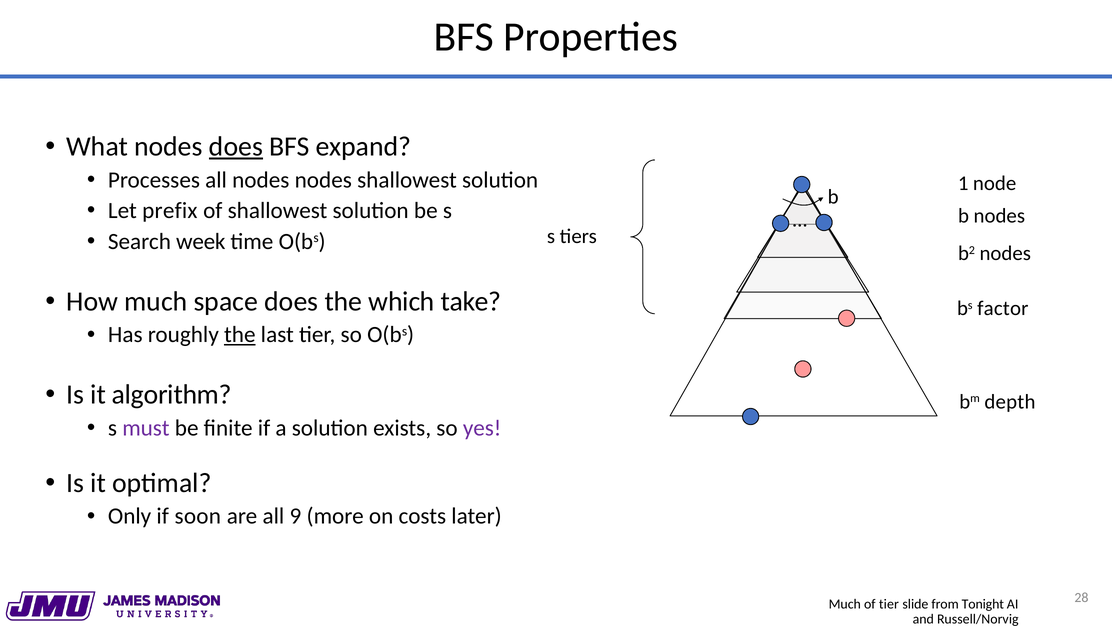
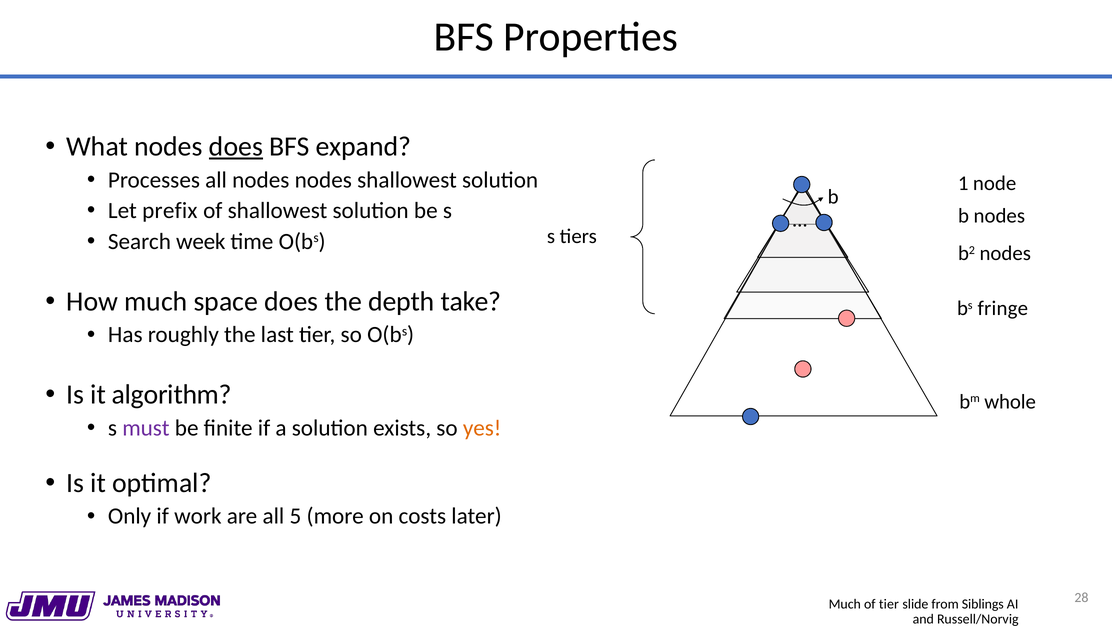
which: which -> depth (401, 301)
factor: factor -> fringe (1003, 308)
the underline: present -> none (240, 335)
depth: depth -> whole (1010, 402)
yes colour: purple -> orange (482, 428)
soon: soon -> work (198, 516)
9: 9 -> 5 (295, 516)
Tonight: Tonight -> Siblings (983, 604)
